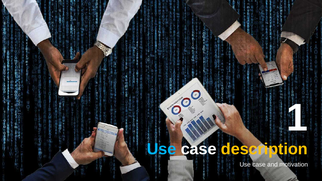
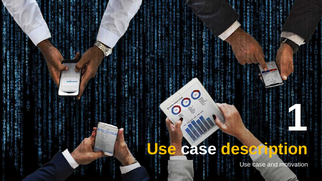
Use colour: light blue -> yellow (162, 149)
